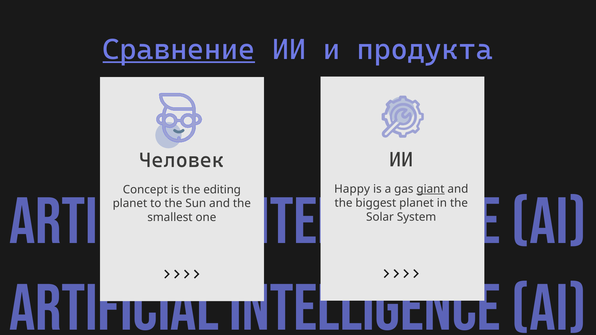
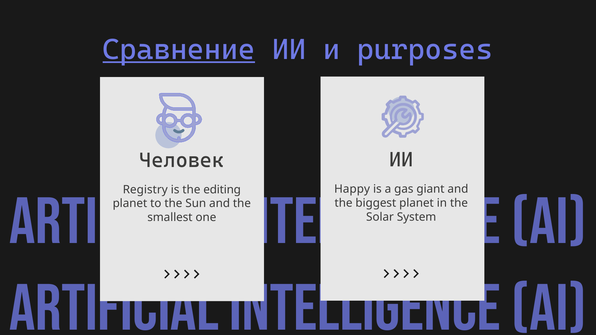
продукта: продукта -> purposes (425, 50)
giant underline: present -> none (430, 189)
Concept: Concept -> Registry (145, 190)
